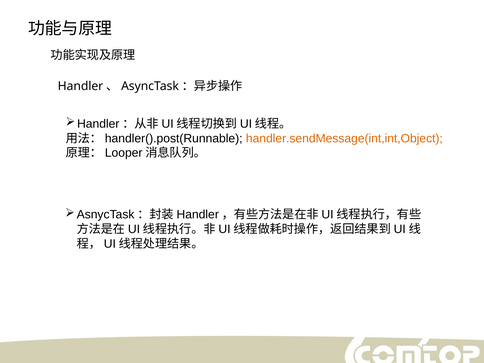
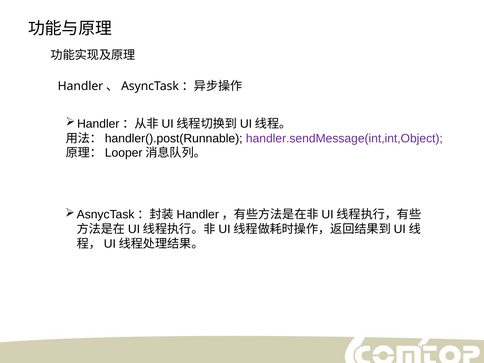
handler.sendMessage(int,int,Object colour: orange -> purple (344, 138)
